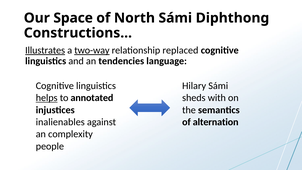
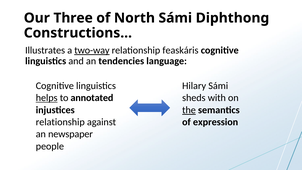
Space: Space -> Three (73, 18)
Illustrates underline: present -> none (45, 50)
replaced: replaced -> feaskáris (180, 50)
the underline: none -> present (189, 110)
inalienables: inalienables -> relationship (60, 122)
alternation: alternation -> expression (216, 122)
complexity: complexity -> newspaper (70, 134)
